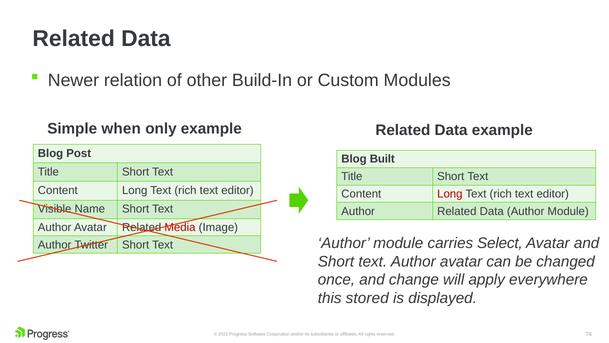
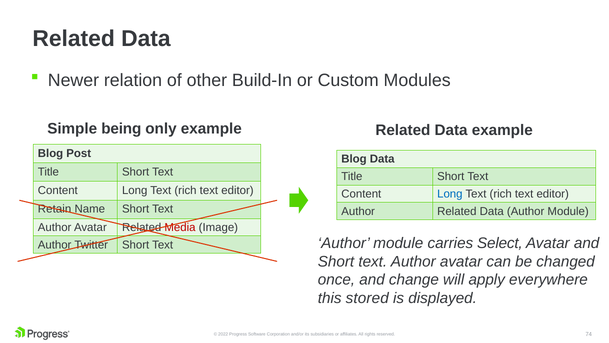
when: when -> being (121, 128)
Blog Built: Built -> Data (382, 159)
Long colour: red -> blue (450, 194)
Visible: Visible -> Retain (55, 209)
